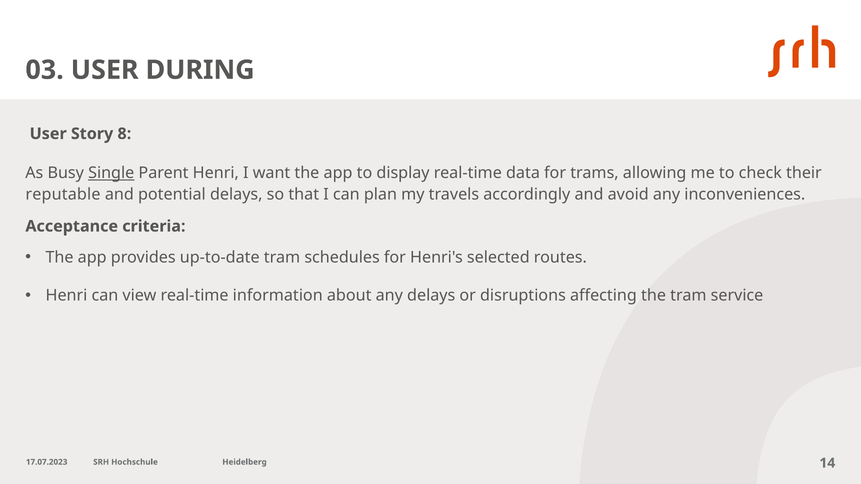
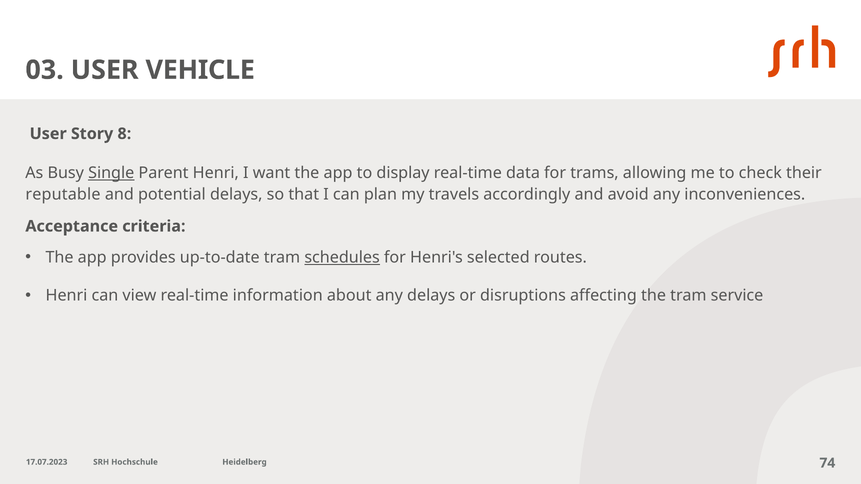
DURING: DURING -> VEHICLE (200, 70)
schedules underline: none -> present (342, 257)
14: 14 -> 74 (827, 463)
